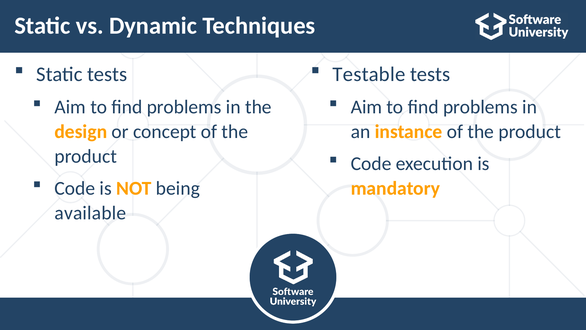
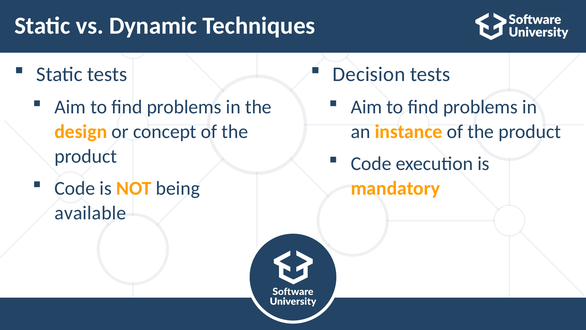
Testable: Testable -> Decision (369, 74)
